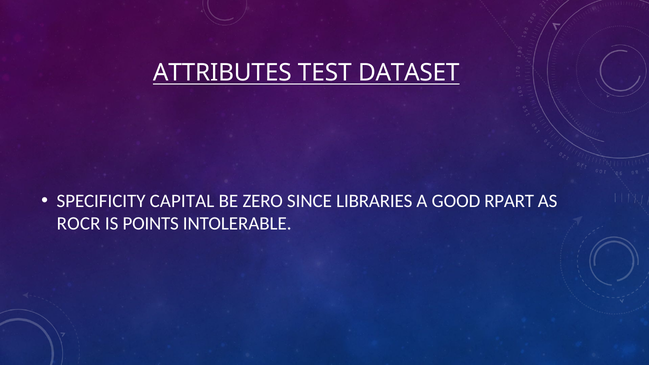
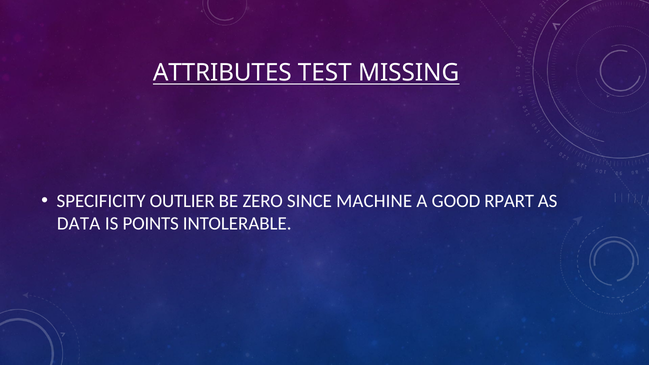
DATASET: DATASET -> MISSING (409, 73)
CAPITAL: CAPITAL -> OUTLIER (182, 201)
LIBRARIES: LIBRARIES -> MACHINE (374, 201)
ROCR: ROCR -> DATA (79, 224)
